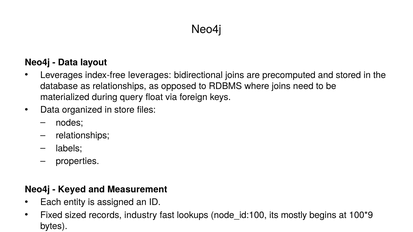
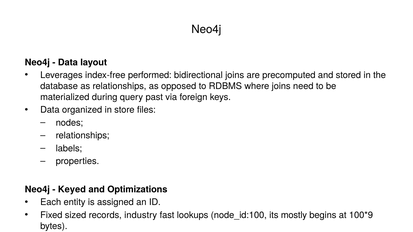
index-free leverages: leverages -> performed (150, 75)
float: float -> past (154, 97)
Measurement: Measurement -> Optimizations (137, 190)
